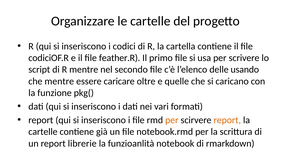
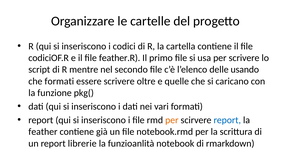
che mentre: mentre -> formati (59, 81)
essere caricare: caricare -> scrivere (119, 81)
report colour: orange -> blue (227, 120)
cartelle: cartelle -> feather (43, 132)
